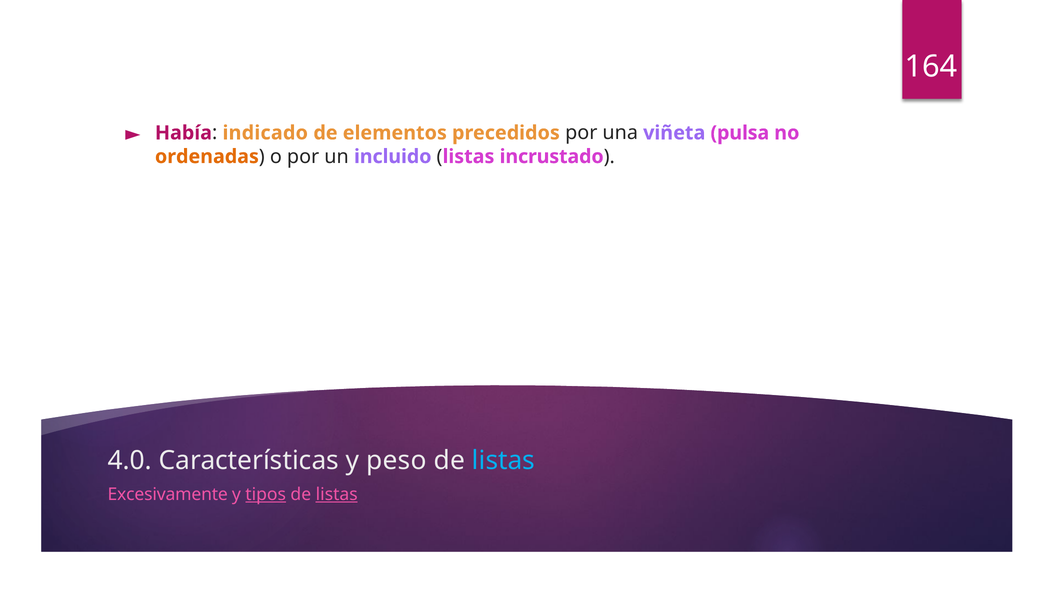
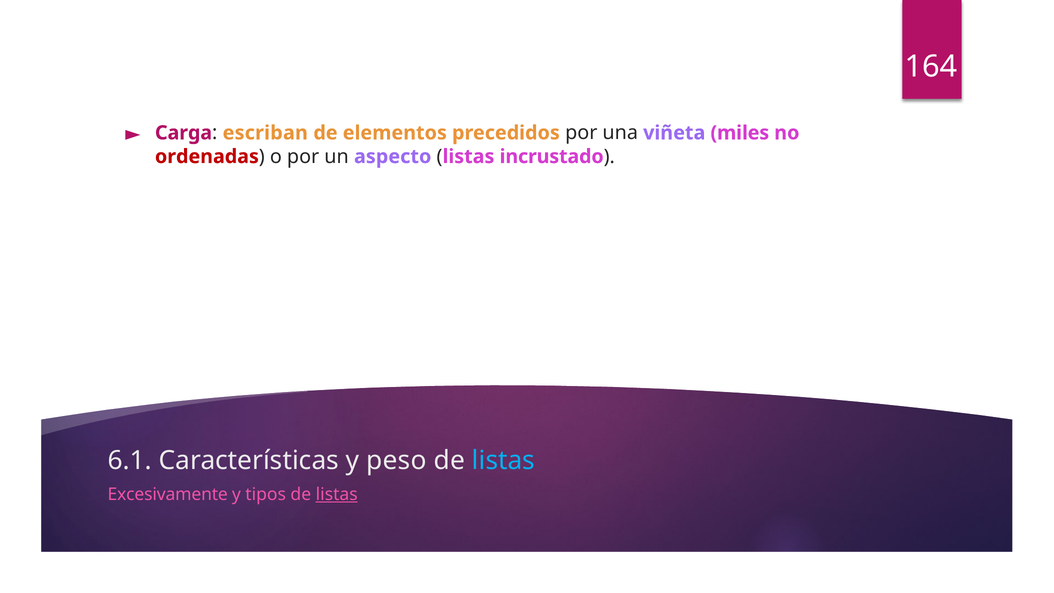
Había: Había -> Carga (184, 133)
indicado: indicado -> escriban (265, 133)
pulsa: pulsa -> miles (740, 133)
ordenadas colour: orange -> red (207, 157)
incluido: incluido -> aspecto (393, 157)
4.0: 4.0 -> 6.1 (130, 461)
tipos underline: present -> none (266, 494)
